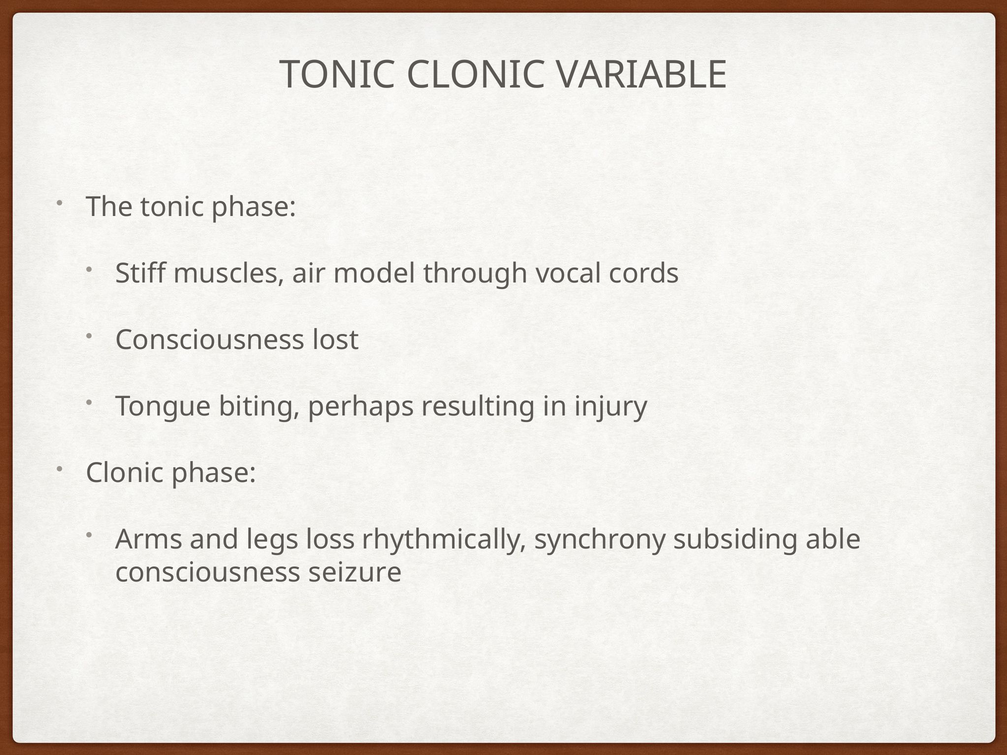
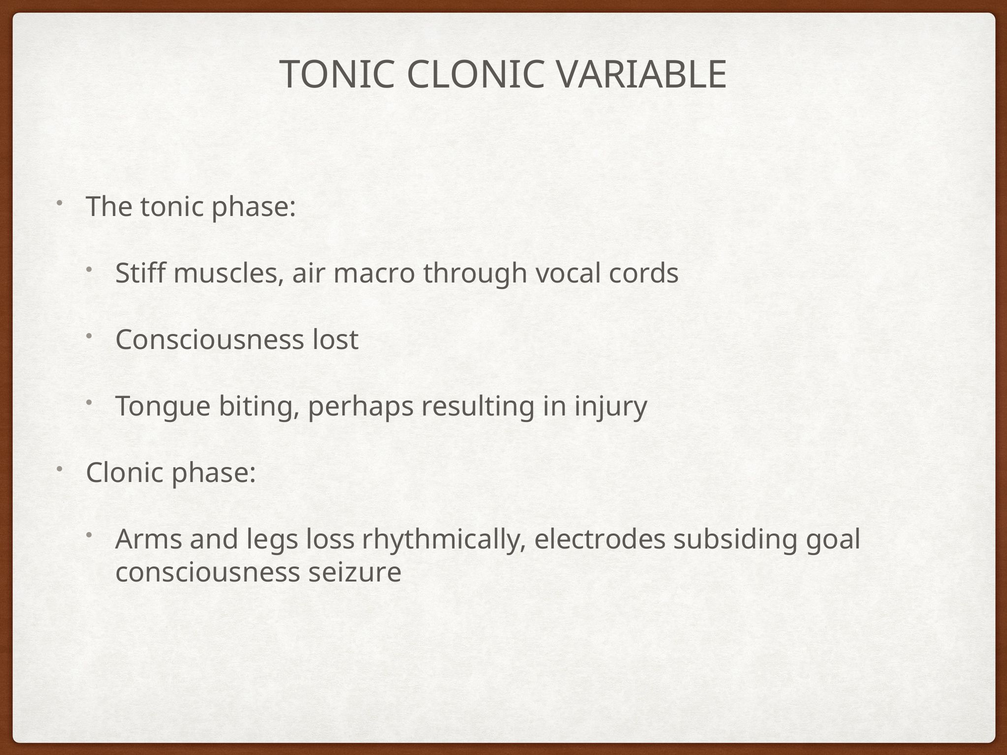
model: model -> macro (375, 274)
synchrony: synchrony -> electrodes (600, 540)
able: able -> goal (834, 540)
